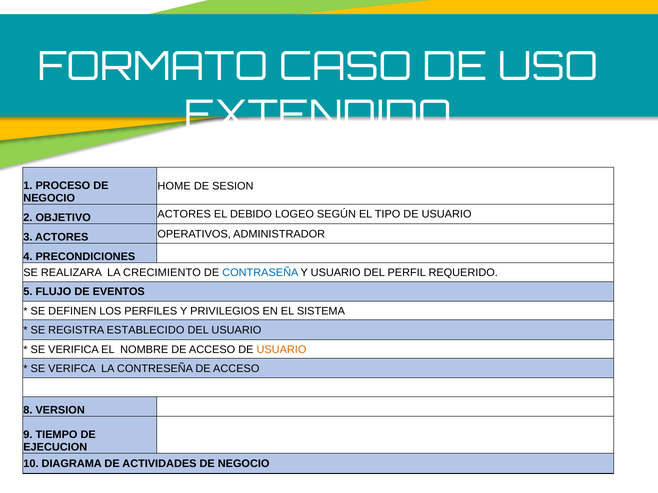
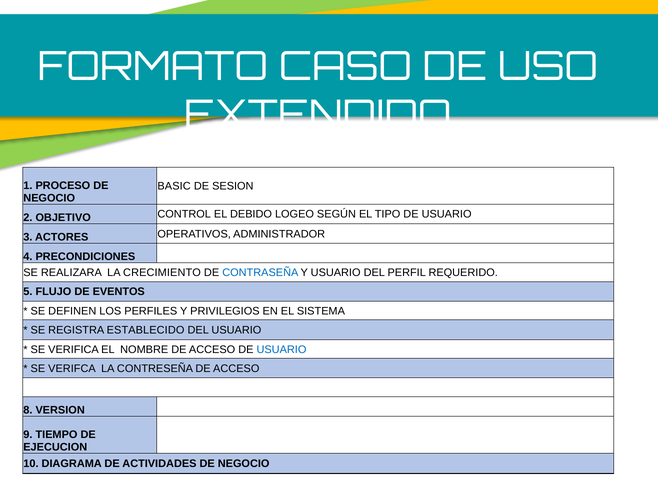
HOME: HOME -> BASIC (174, 186)
OBJETIVO ACTORES: ACTORES -> CONTROL (184, 215)
USUARIO colour: orange -> blue (281, 350)
